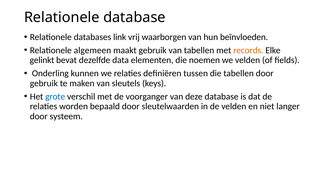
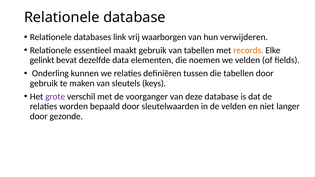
beïnvloeden: beïnvloeden -> verwijderen (244, 37)
algemeen: algemeen -> essentieel (92, 50)
grote colour: blue -> purple (55, 97)
systeem: systeem -> gezonde (66, 116)
